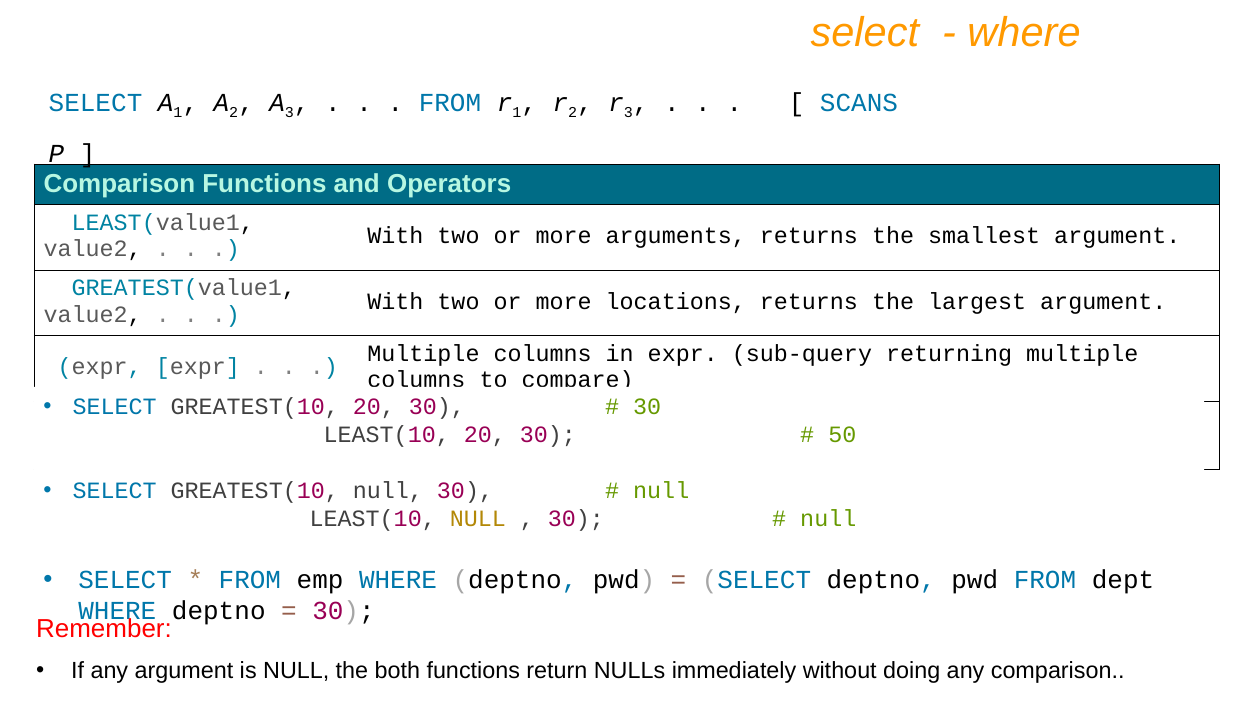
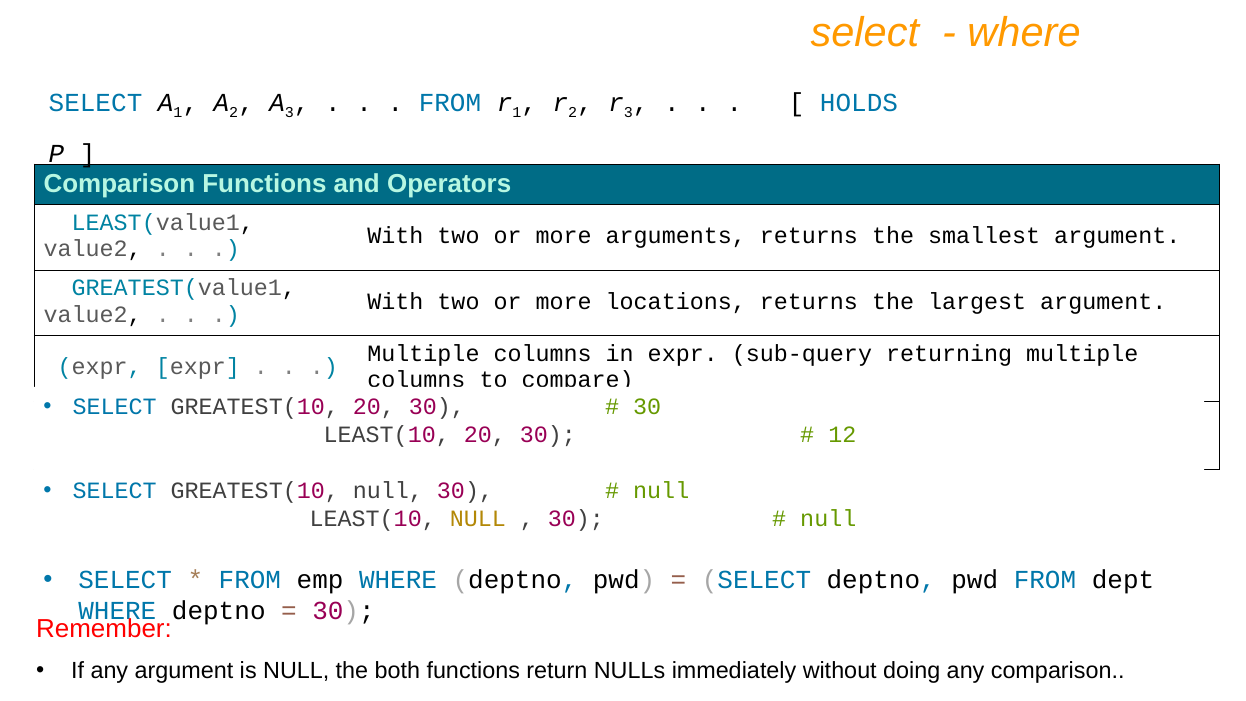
SCANS: SCANS -> HOLDS (859, 103)
50: 50 -> 12 (842, 435)
